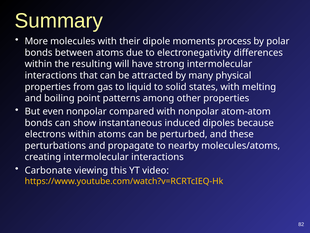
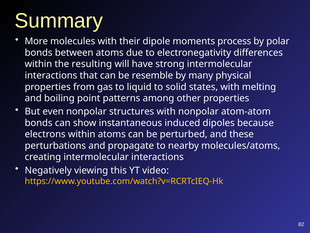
attracted: attracted -> resemble (152, 75)
compared: compared -> structures (132, 111)
Carbonate: Carbonate -> Negatively (48, 170)
